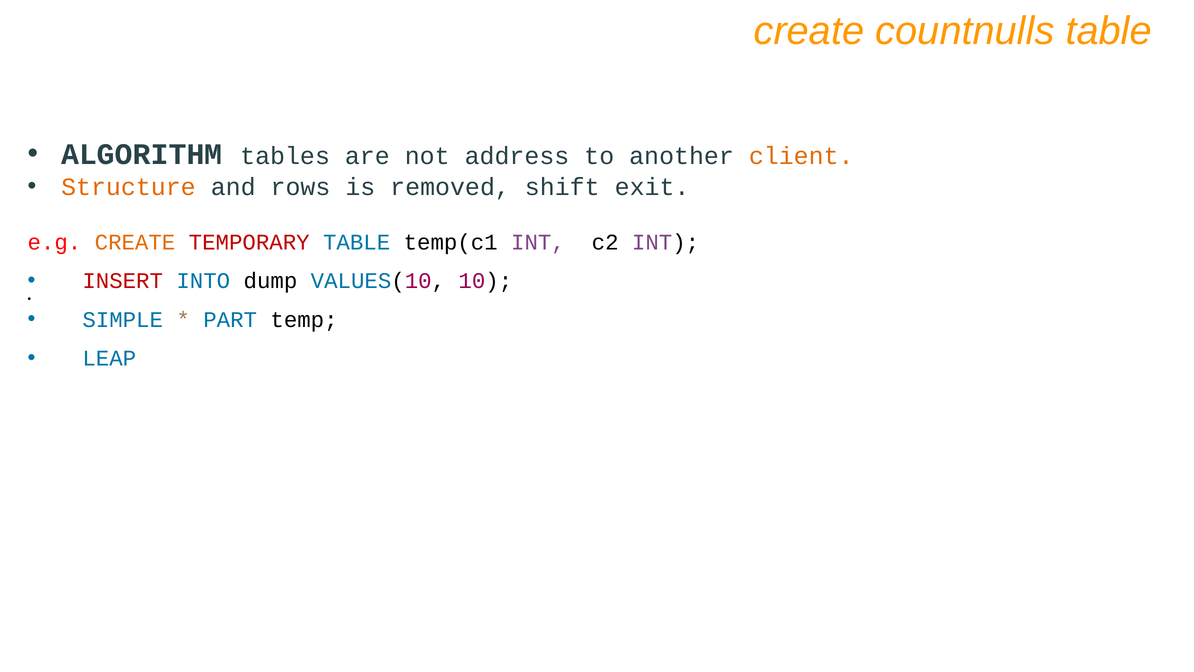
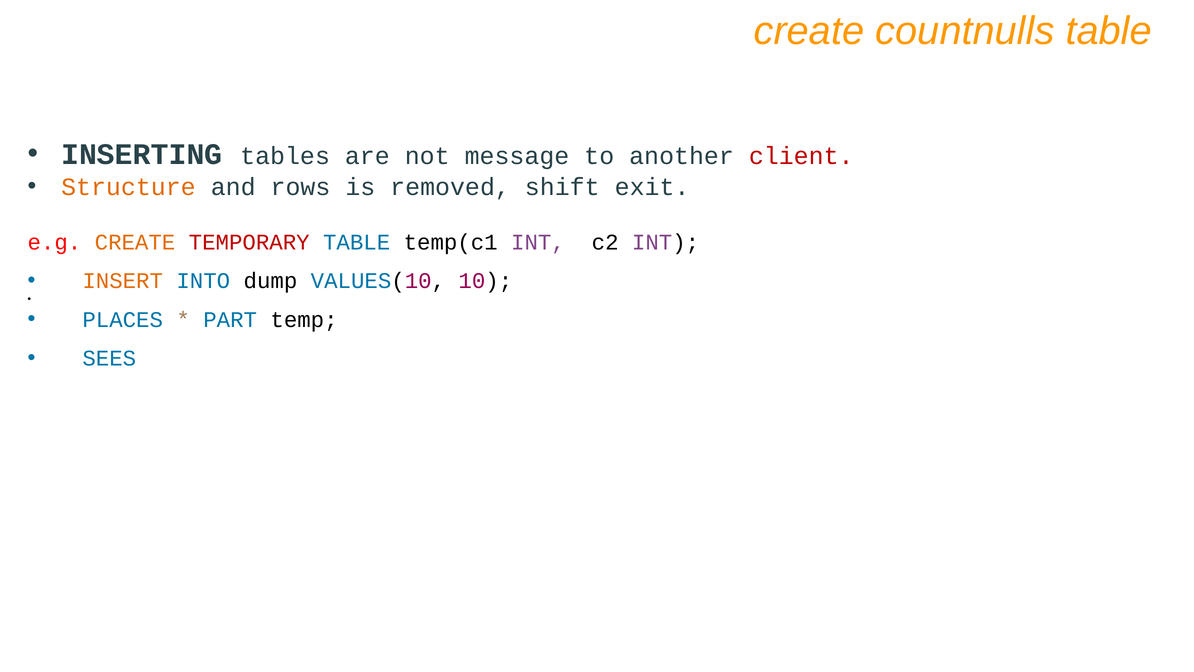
ALGORITHM: ALGORITHM -> INSERTING (142, 155)
address: address -> message (517, 156)
client colour: orange -> red (801, 156)
INSERT colour: red -> orange (123, 281)
SIMPLE: SIMPLE -> PLACES (123, 320)
LEAP: LEAP -> SEES (109, 358)
